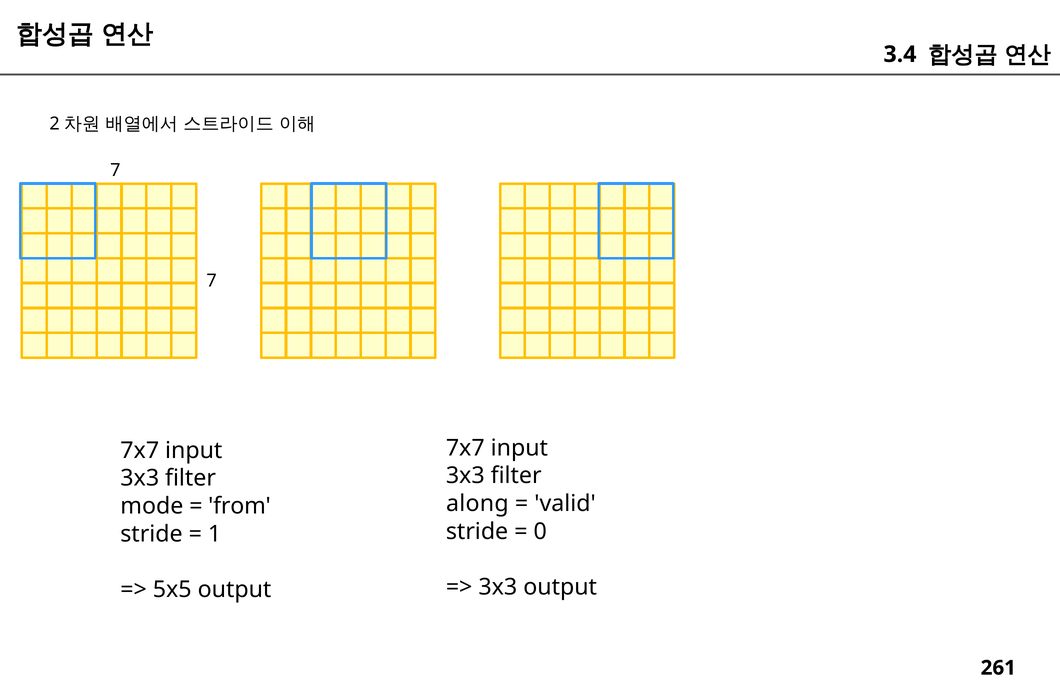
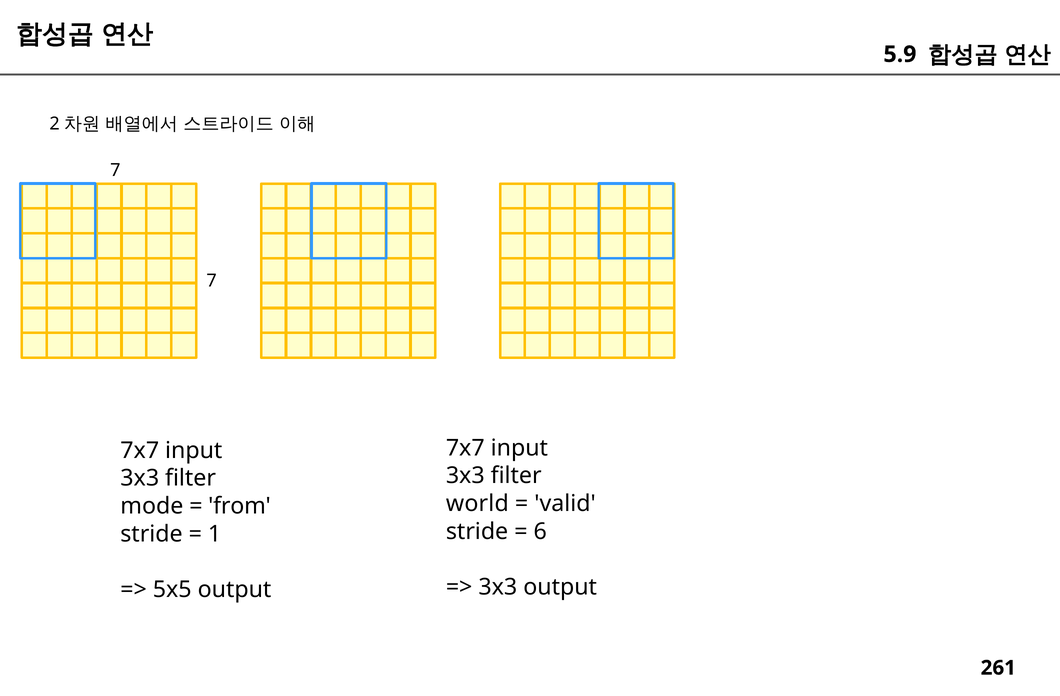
3.4: 3.4 -> 5.9 (900, 54)
along: along -> world (477, 504)
0: 0 -> 6 (540, 532)
